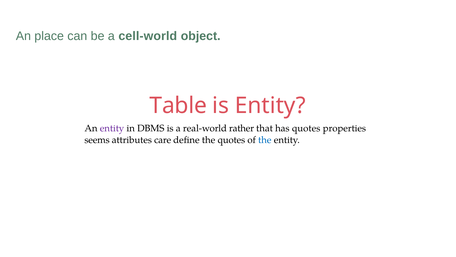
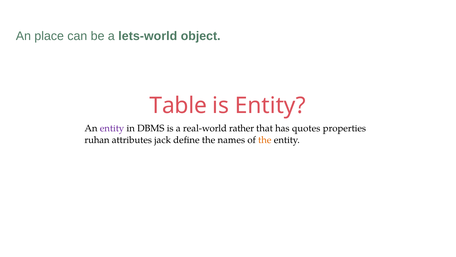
cell-world: cell-world -> lets-world (148, 36)
seems: seems -> ruhan (97, 140)
care: care -> jack (163, 140)
the quotes: quotes -> names (231, 140)
the colour: blue -> orange (265, 140)
